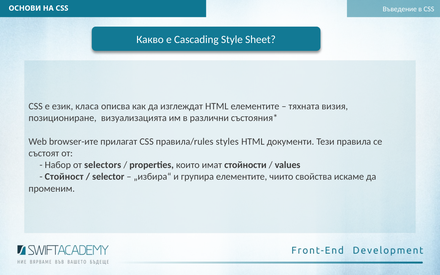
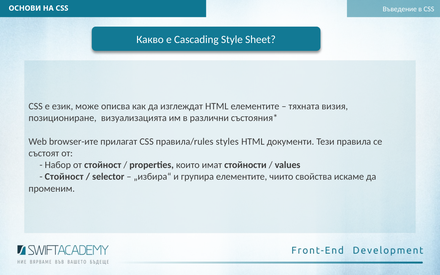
класа: класа -> може (87, 106)
от selectors: selectors -> стойност (103, 165)
